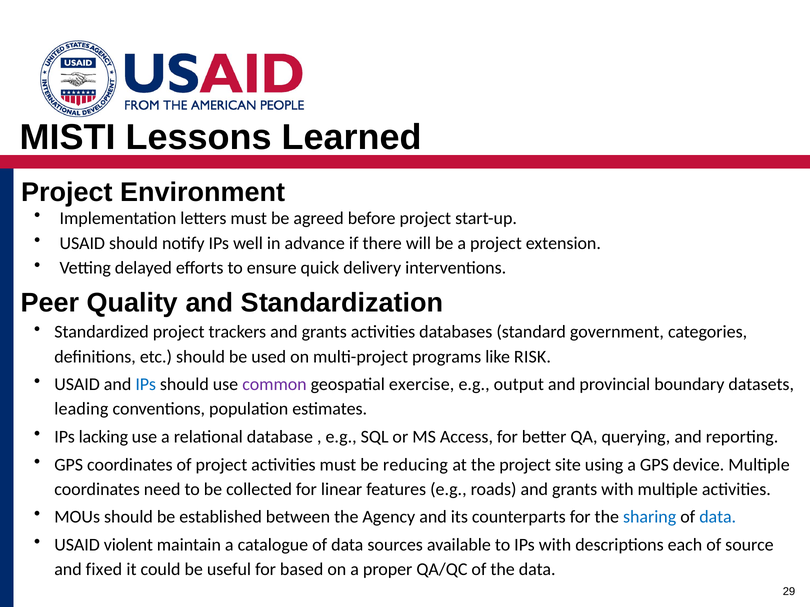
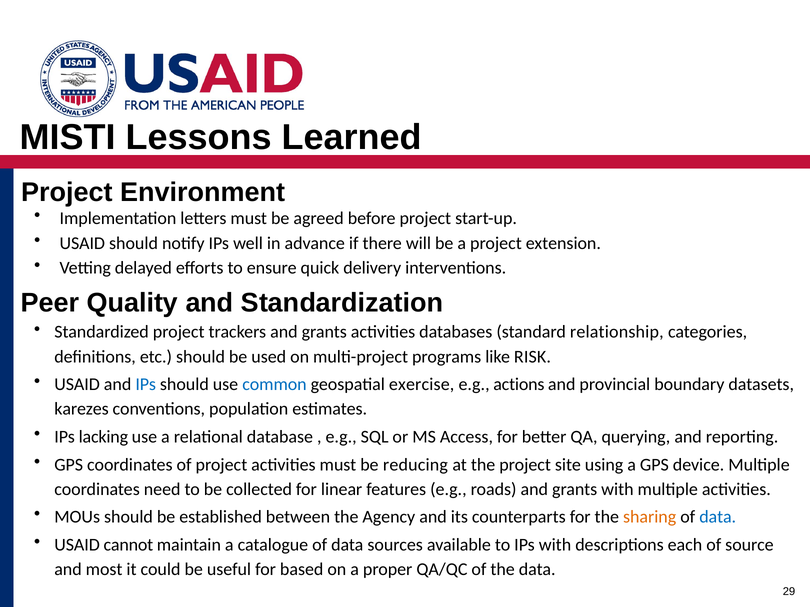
government: government -> relationship (617, 332)
common colour: purple -> blue (274, 385)
output: output -> actions (519, 385)
leading: leading -> karezes (82, 409)
sharing colour: blue -> orange (650, 517)
violent: violent -> cannot (128, 545)
fixed: fixed -> most (104, 570)
